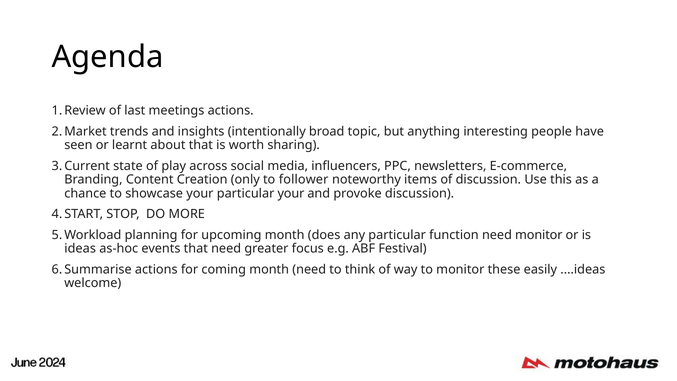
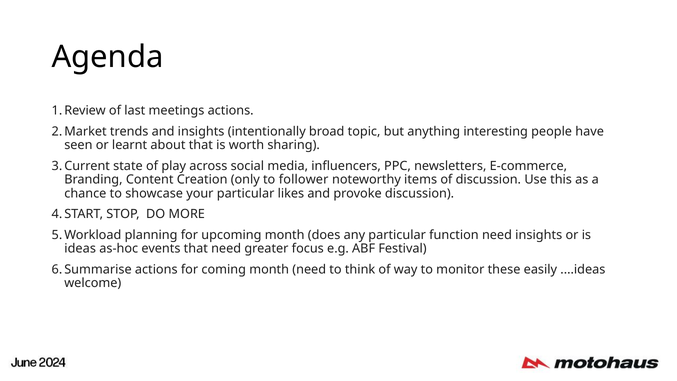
particular your: your -> likes (291, 193)
need monitor: monitor -> insights (539, 235)
